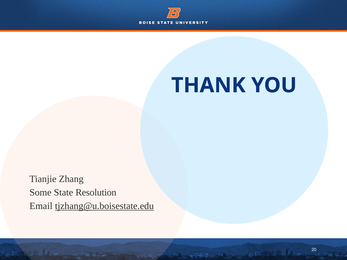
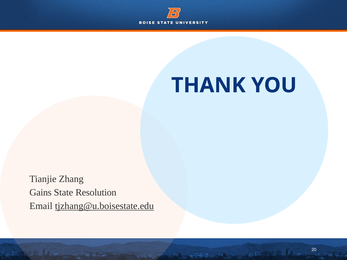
Some: Some -> Gains (41, 193)
